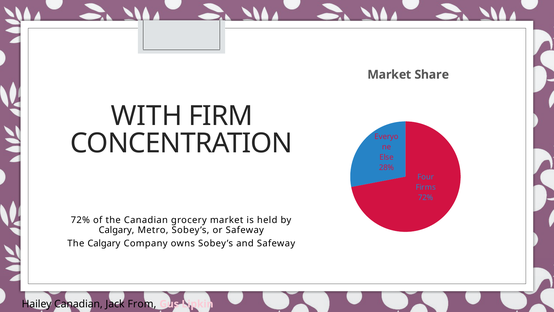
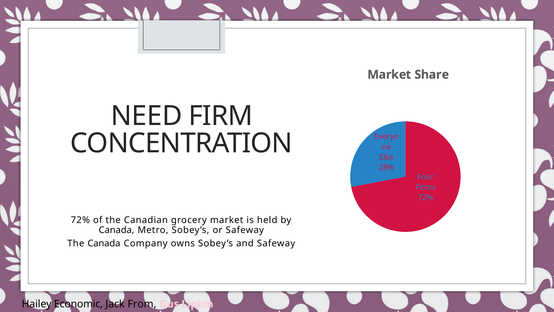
WITH: WITH -> NEED (147, 116)
Calgary: Calgary -> Canada (116, 230)
The Calgary: Calgary -> Canada (104, 243)
Hailey Canadian: Canadian -> Economic (79, 304)
